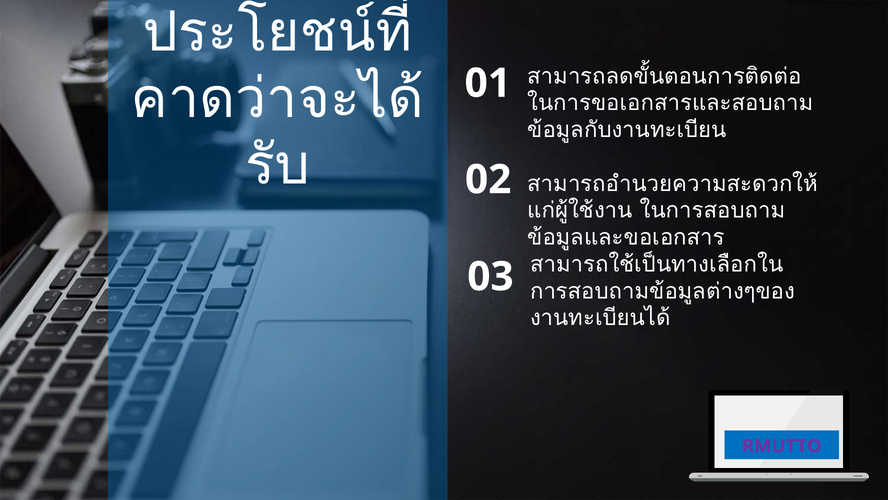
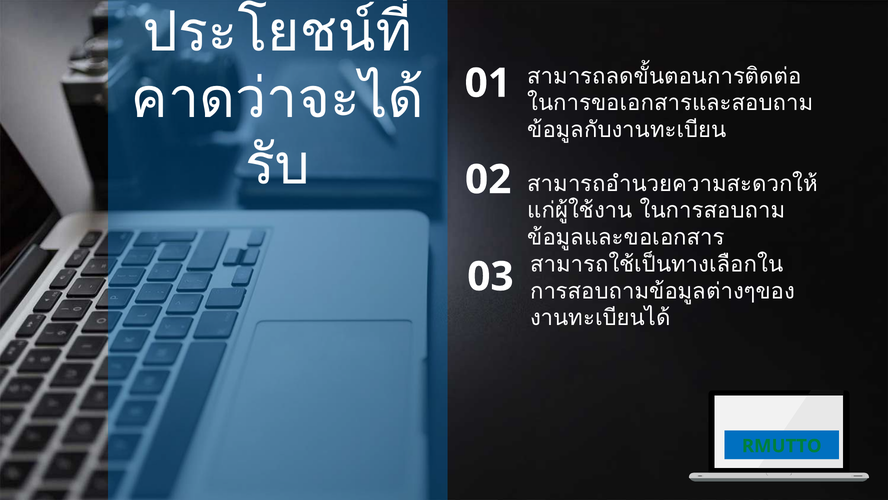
RMUTTO colour: purple -> green (782, 446)
